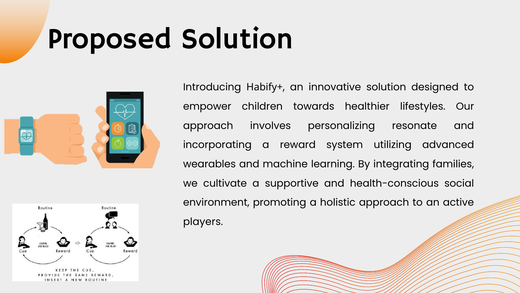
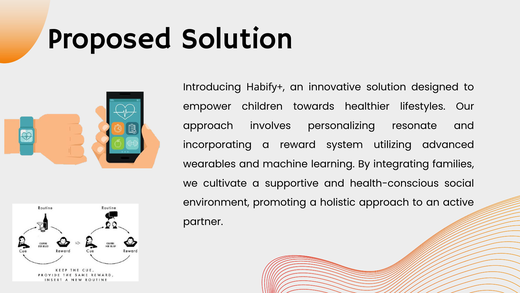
players: players -> partner (203, 221)
